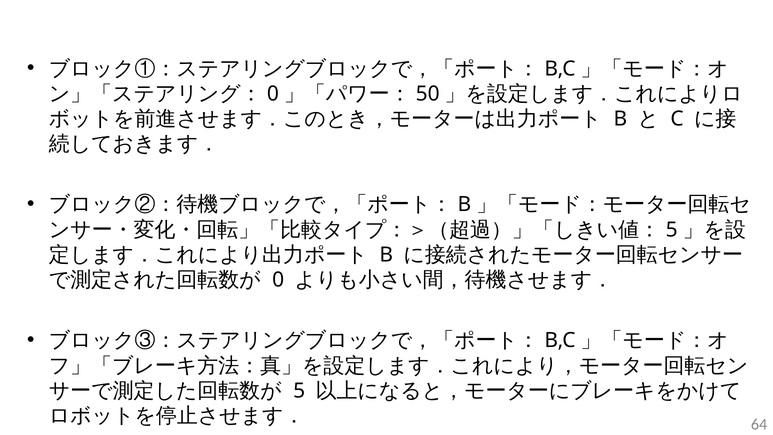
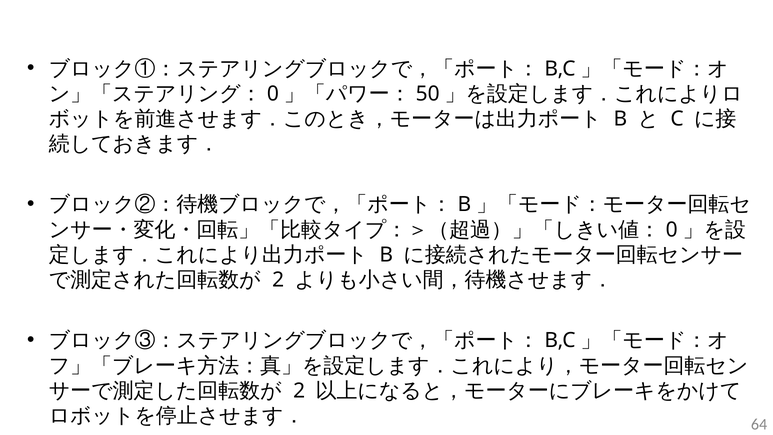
5: 5 -> 0 (672, 230)
0: 0 -> 2 (278, 280)
5: 5 -> 2 (299, 391)
